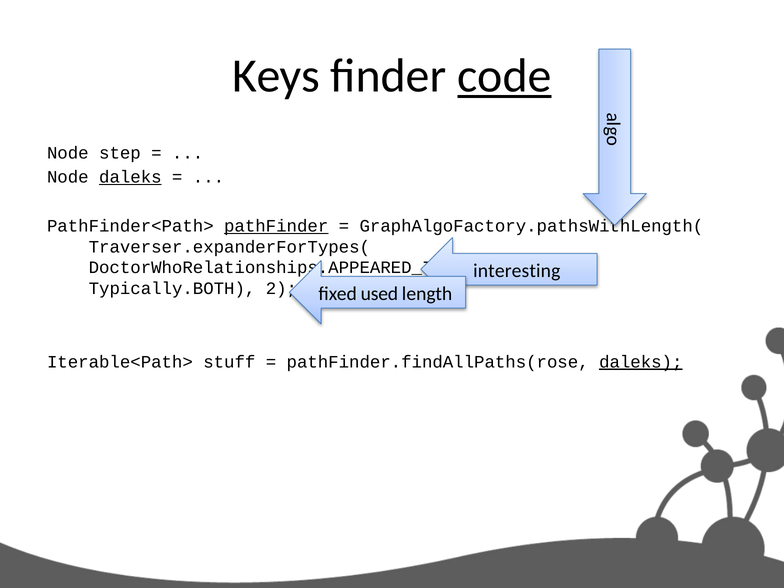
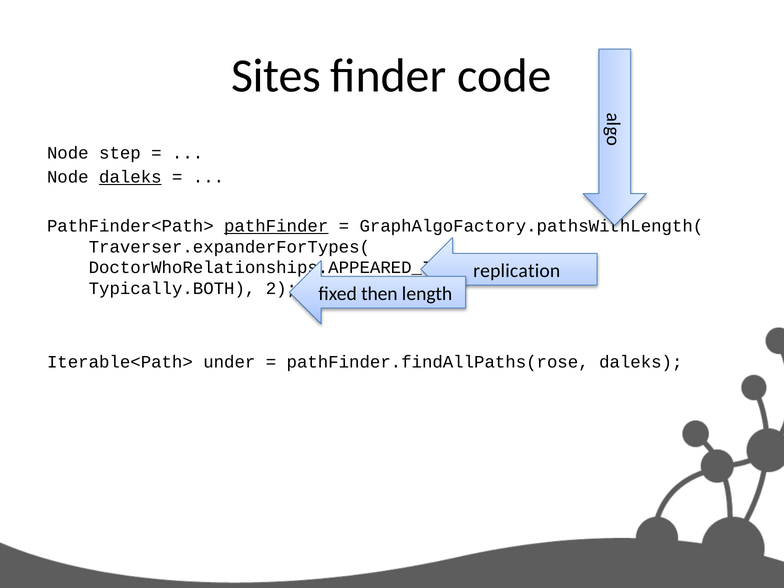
Keys: Keys -> Sites (276, 76)
code underline: present -> none (504, 76)
interesting: interesting -> replication (517, 271)
used: used -> then (379, 294)
stuff: stuff -> under (229, 362)
daleks underline: present -> none (641, 362)
